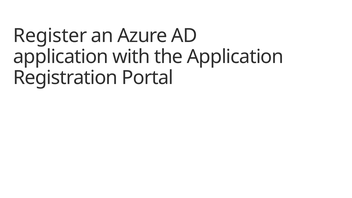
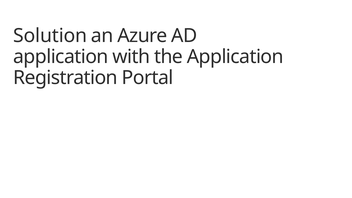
Register: Register -> Solution (50, 36)
